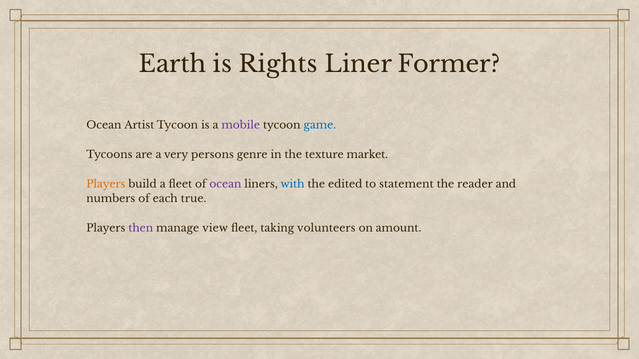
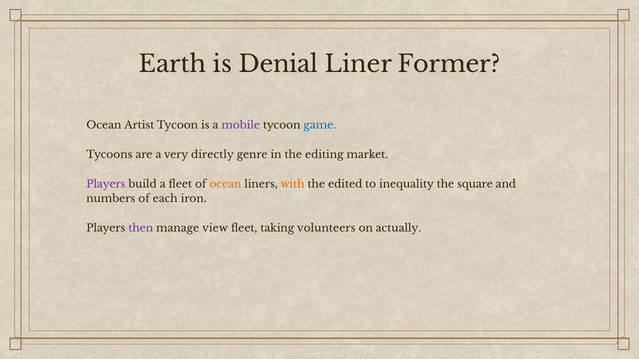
Rights: Rights -> Denial (279, 64)
persons: persons -> directly (212, 155)
texture: texture -> editing (324, 155)
Players colour: orange -> purple (106, 184)
ocean colour: purple -> orange (225, 184)
with colour: blue -> orange (293, 184)
statement: statement -> inequality (406, 184)
reader: reader -> square (475, 184)
true: true -> iron (194, 199)
amount: amount -> actually (398, 228)
